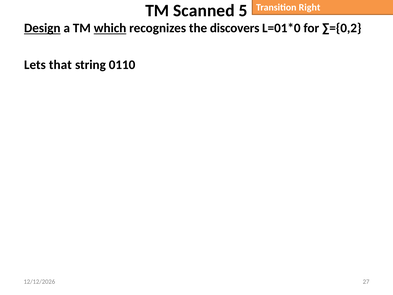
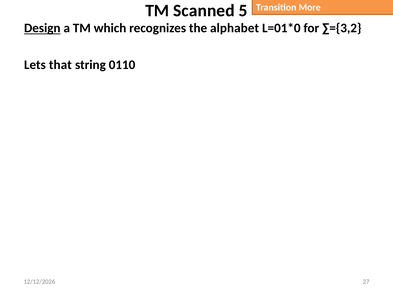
Right: Right -> More (310, 7)
which underline: present -> none (110, 28)
discovers: discovers -> alphabet (235, 28)
∑={0,2: ∑={0,2 -> ∑={3,2 (342, 28)
